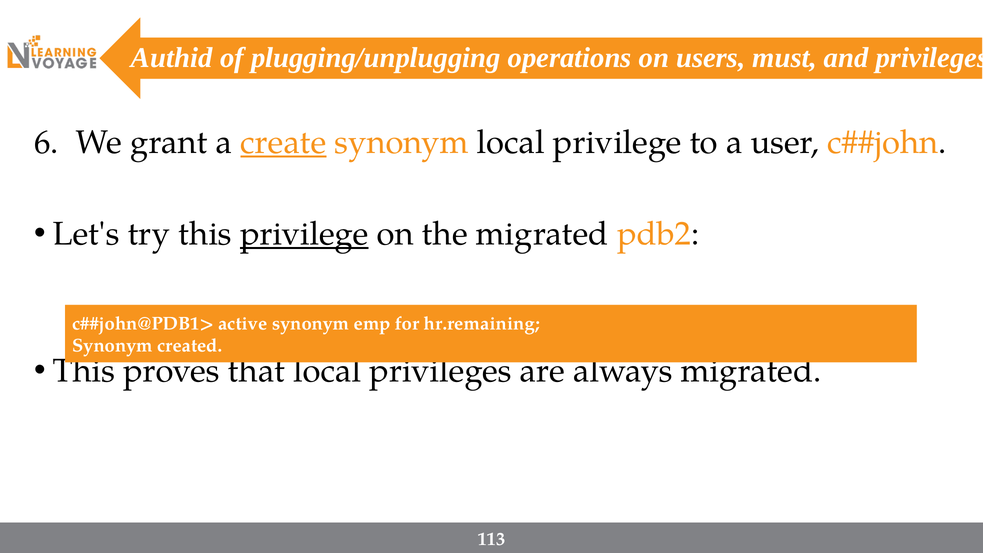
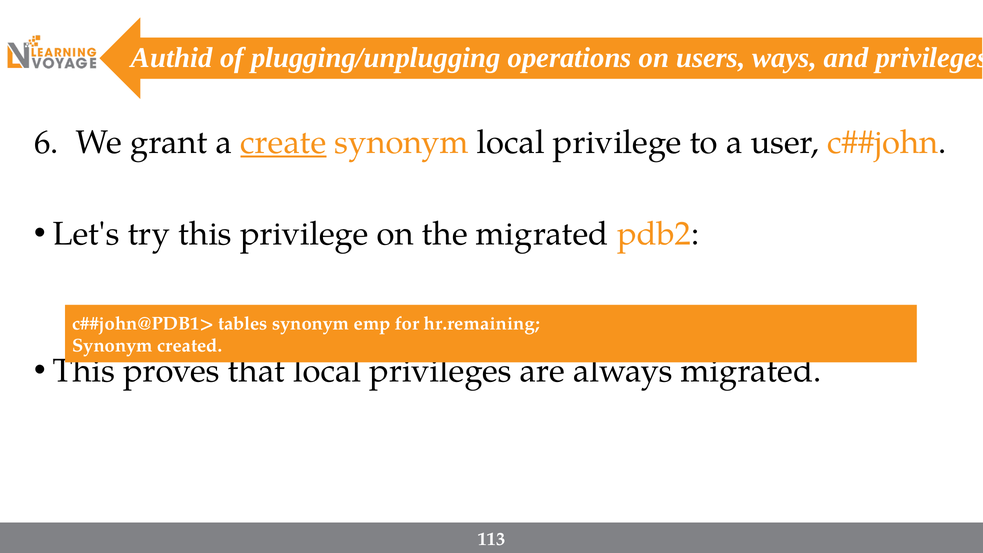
must: must -> ways (785, 58)
privilege underline: present -> none (304, 234)
active: active -> tables (243, 324)
